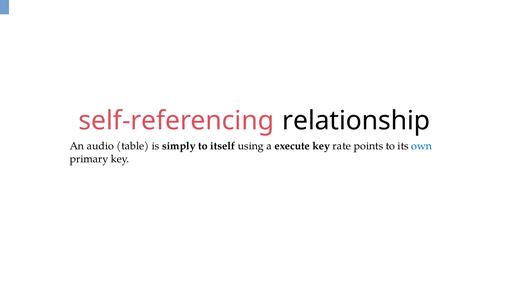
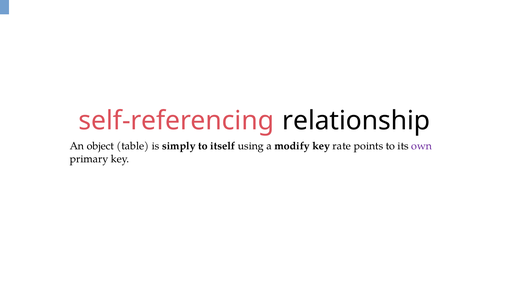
audio: audio -> object (100, 146)
execute: execute -> modify (292, 146)
own colour: blue -> purple (422, 146)
